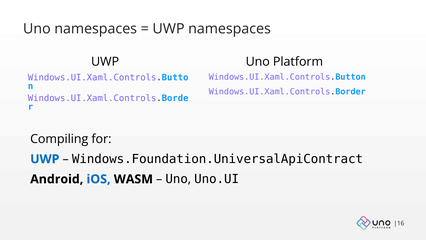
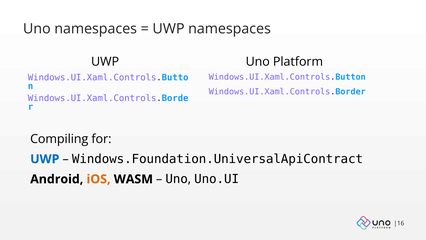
iOS colour: blue -> orange (99, 179)
